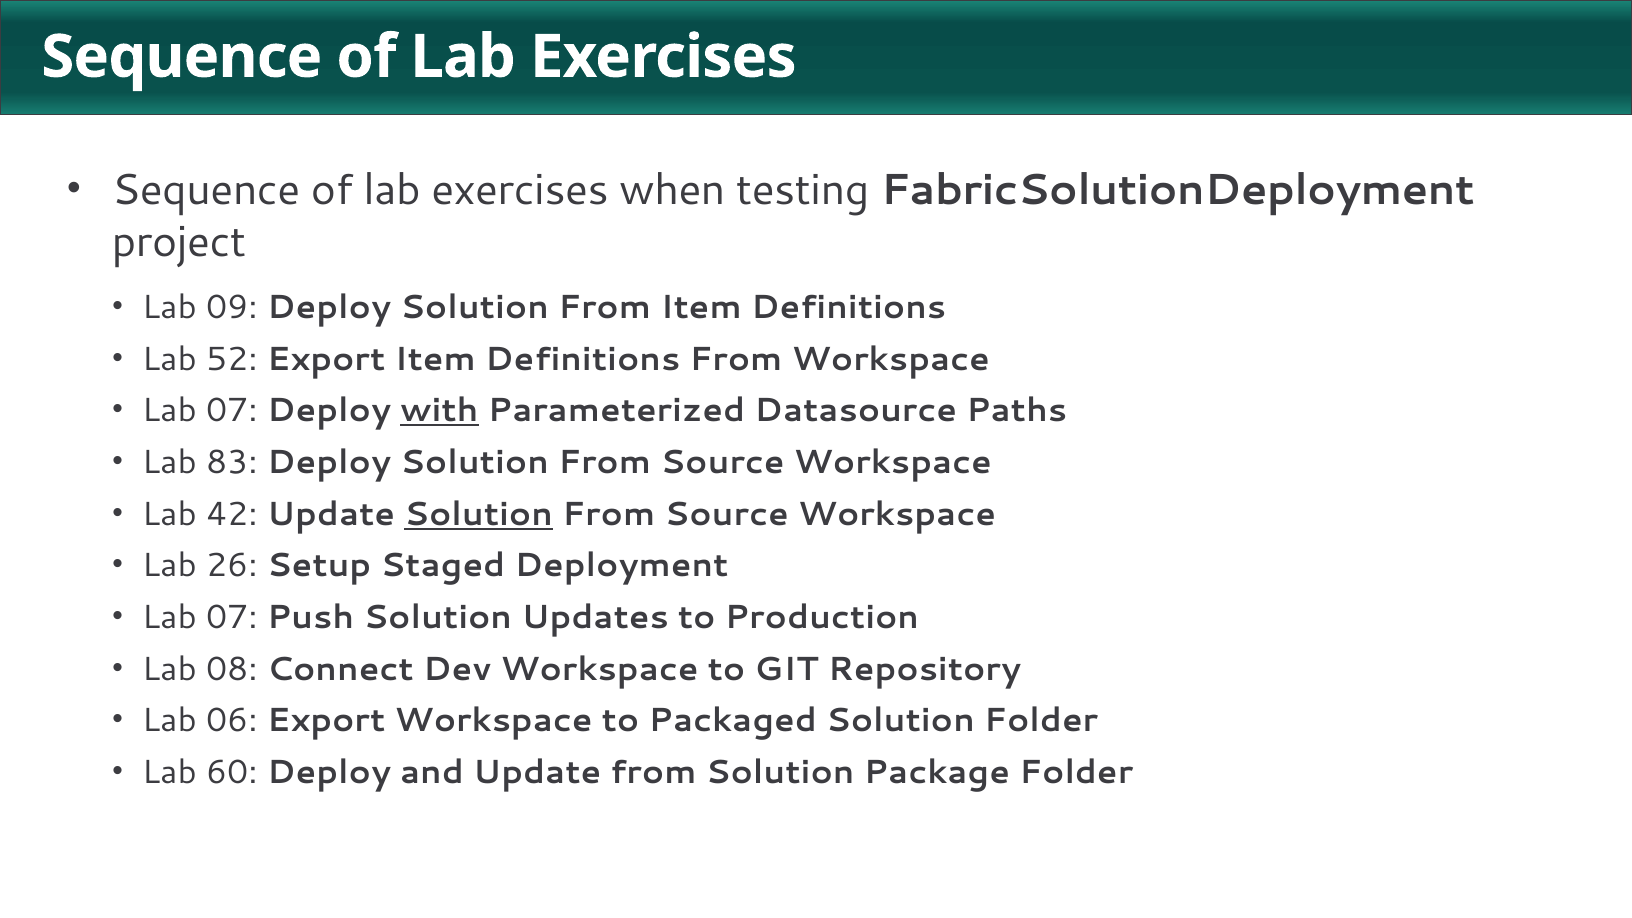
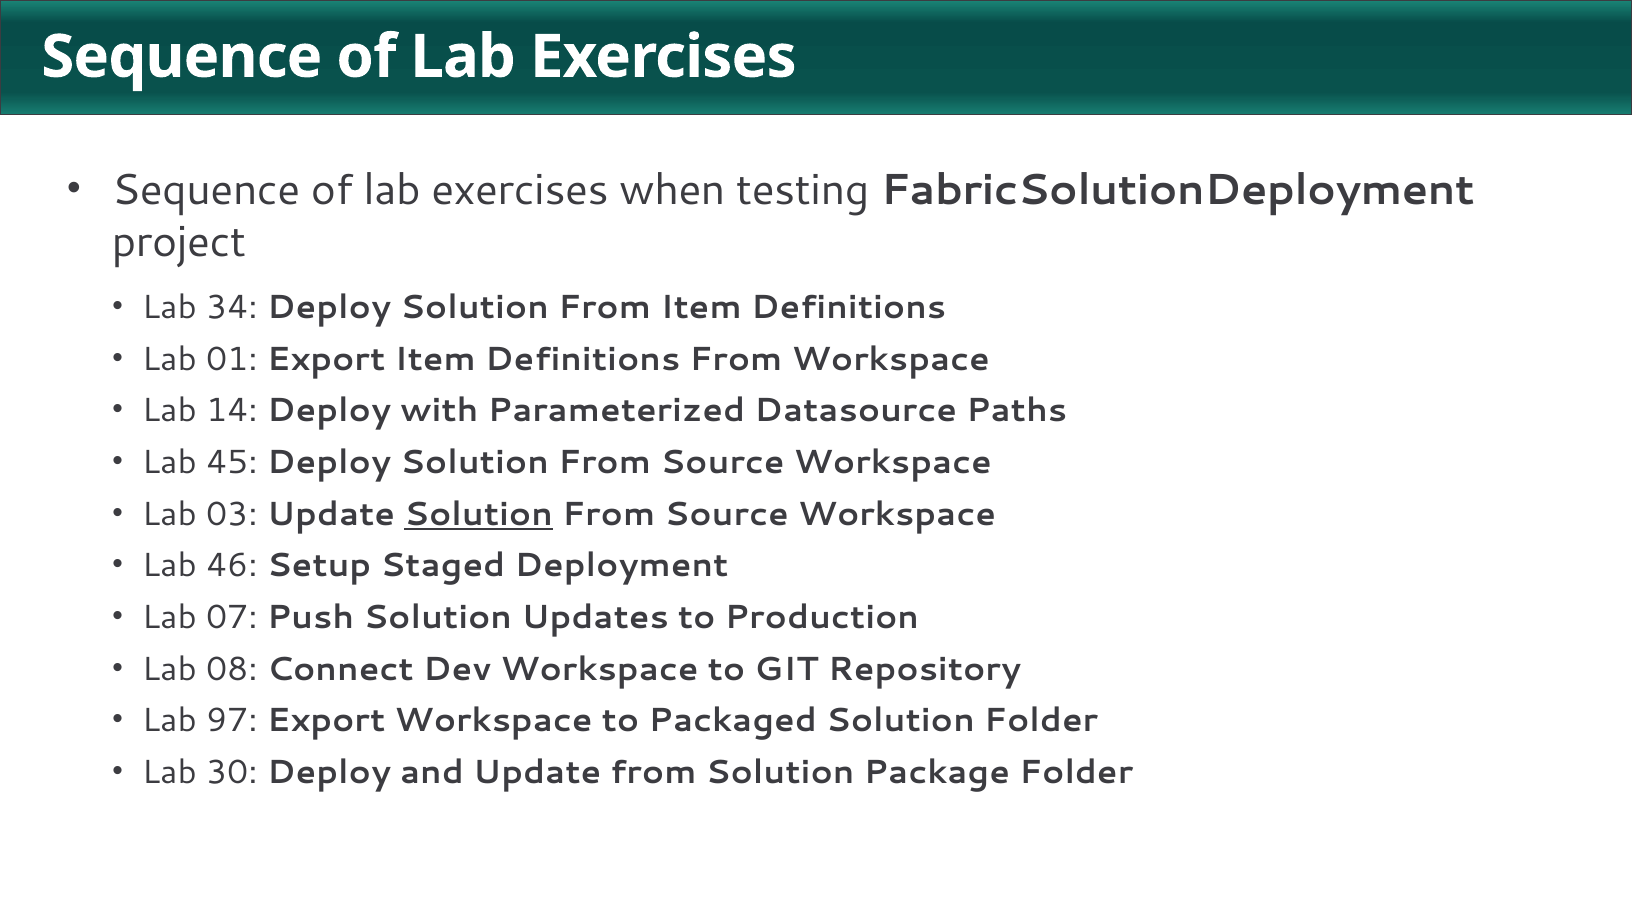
09: 09 -> 34 (232, 307)
52: 52 -> 01 (232, 359)
07: 07 -> 14 (232, 411)
with underline: present -> none (439, 411)
83: 83 -> 45 (232, 462)
42: 42 -> 03 (232, 514)
26: 26 -> 46 (232, 566)
06: 06 -> 97 (232, 721)
60: 60 -> 30 (232, 772)
